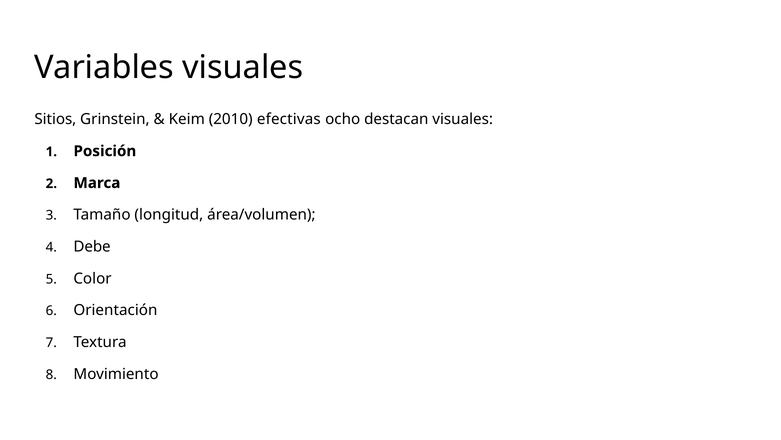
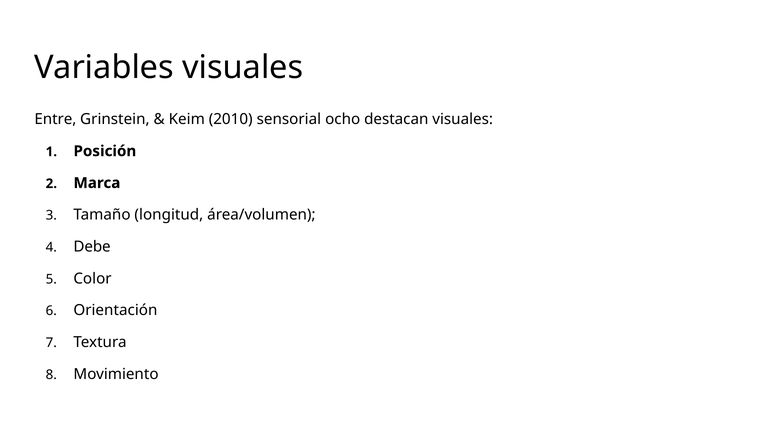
Sitios: Sitios -> Entre (55, 119)
efectivas: efectivas -> sensorial (289, 119)
